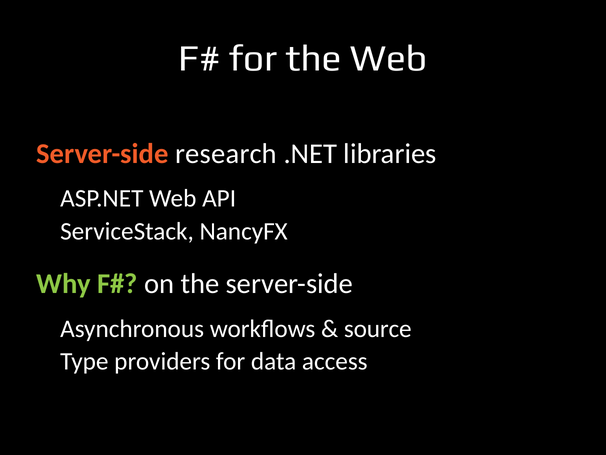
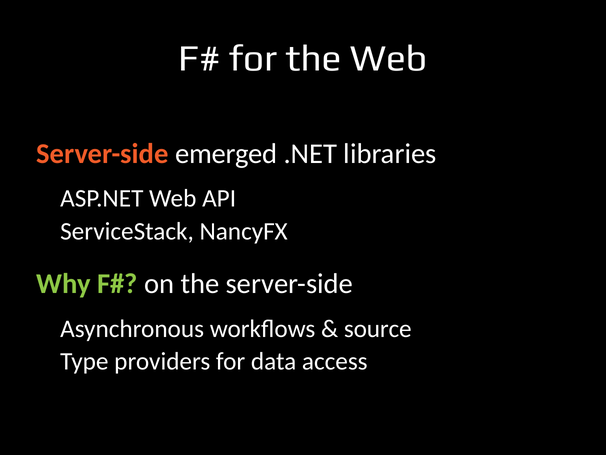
research: research -> emerged (226, 153)
